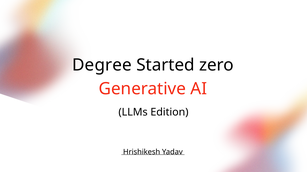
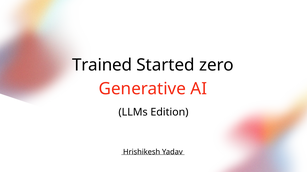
Degree: Degree -> Trained (102, 65)
